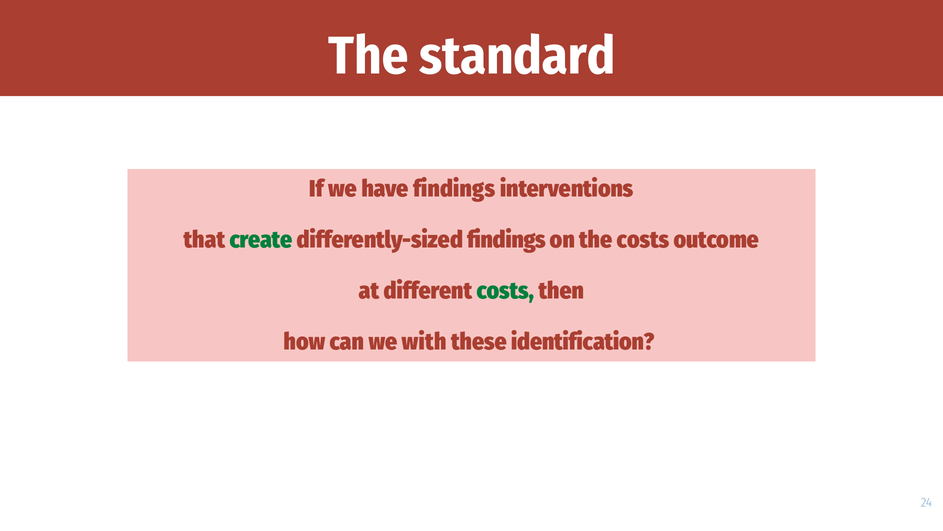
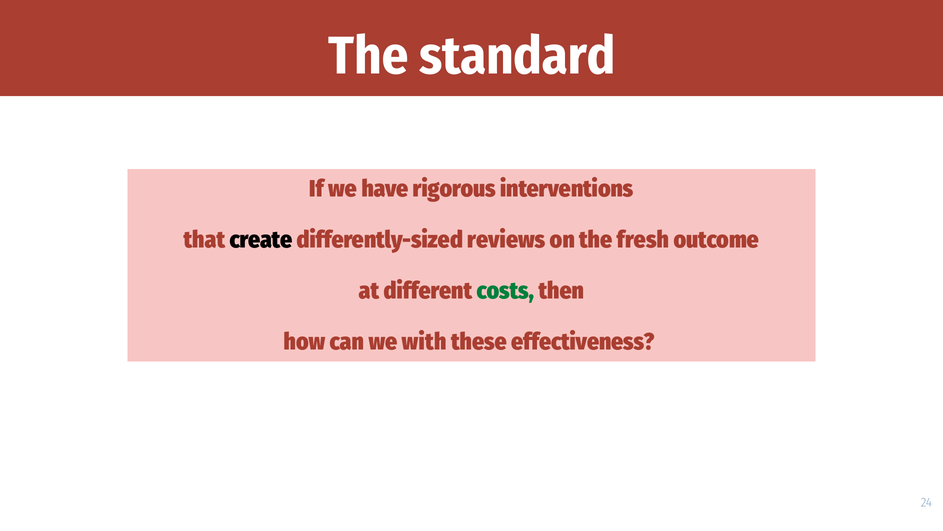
have findings: findings -> rigorous (454, 189)
create colour: green -> black (261, 240)
differently-sized findings: findings -> reviews (506, 240)
the costs: costs -> fresh (643, 240)
identification: identification -> effectiveness (583, 341)
